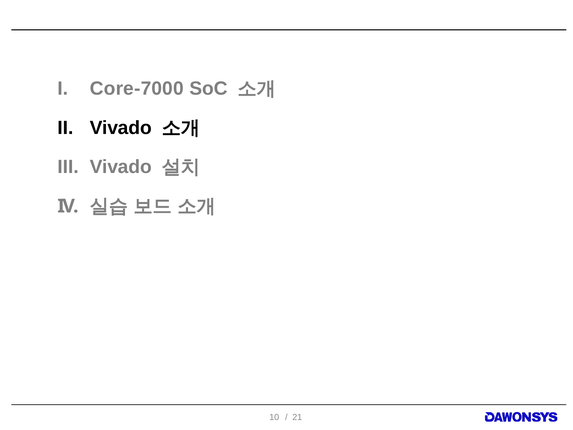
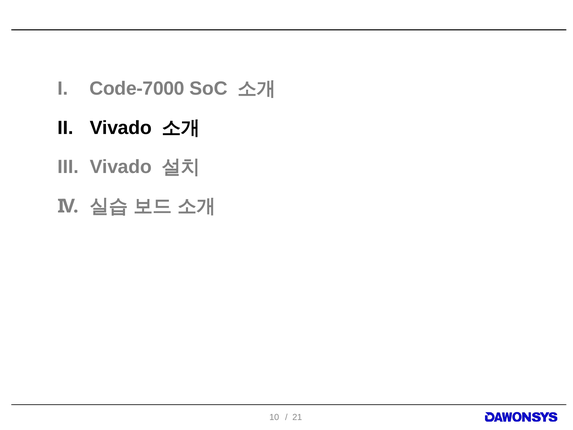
Core-7000: Core-7000 -> Code-7000 (137, 89)
